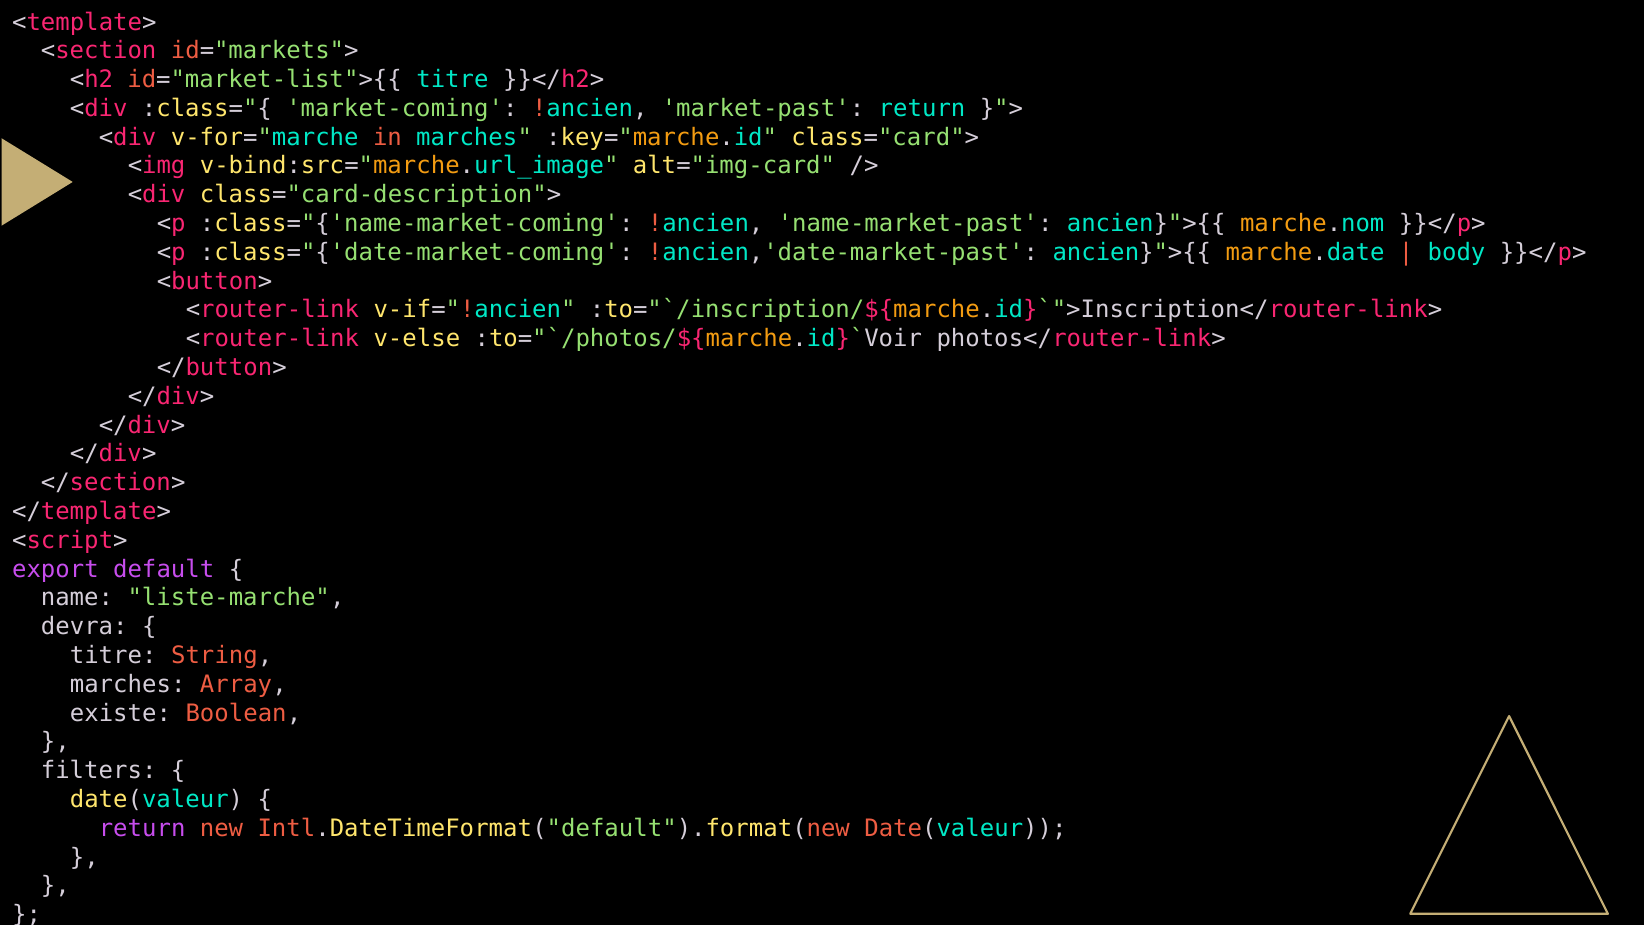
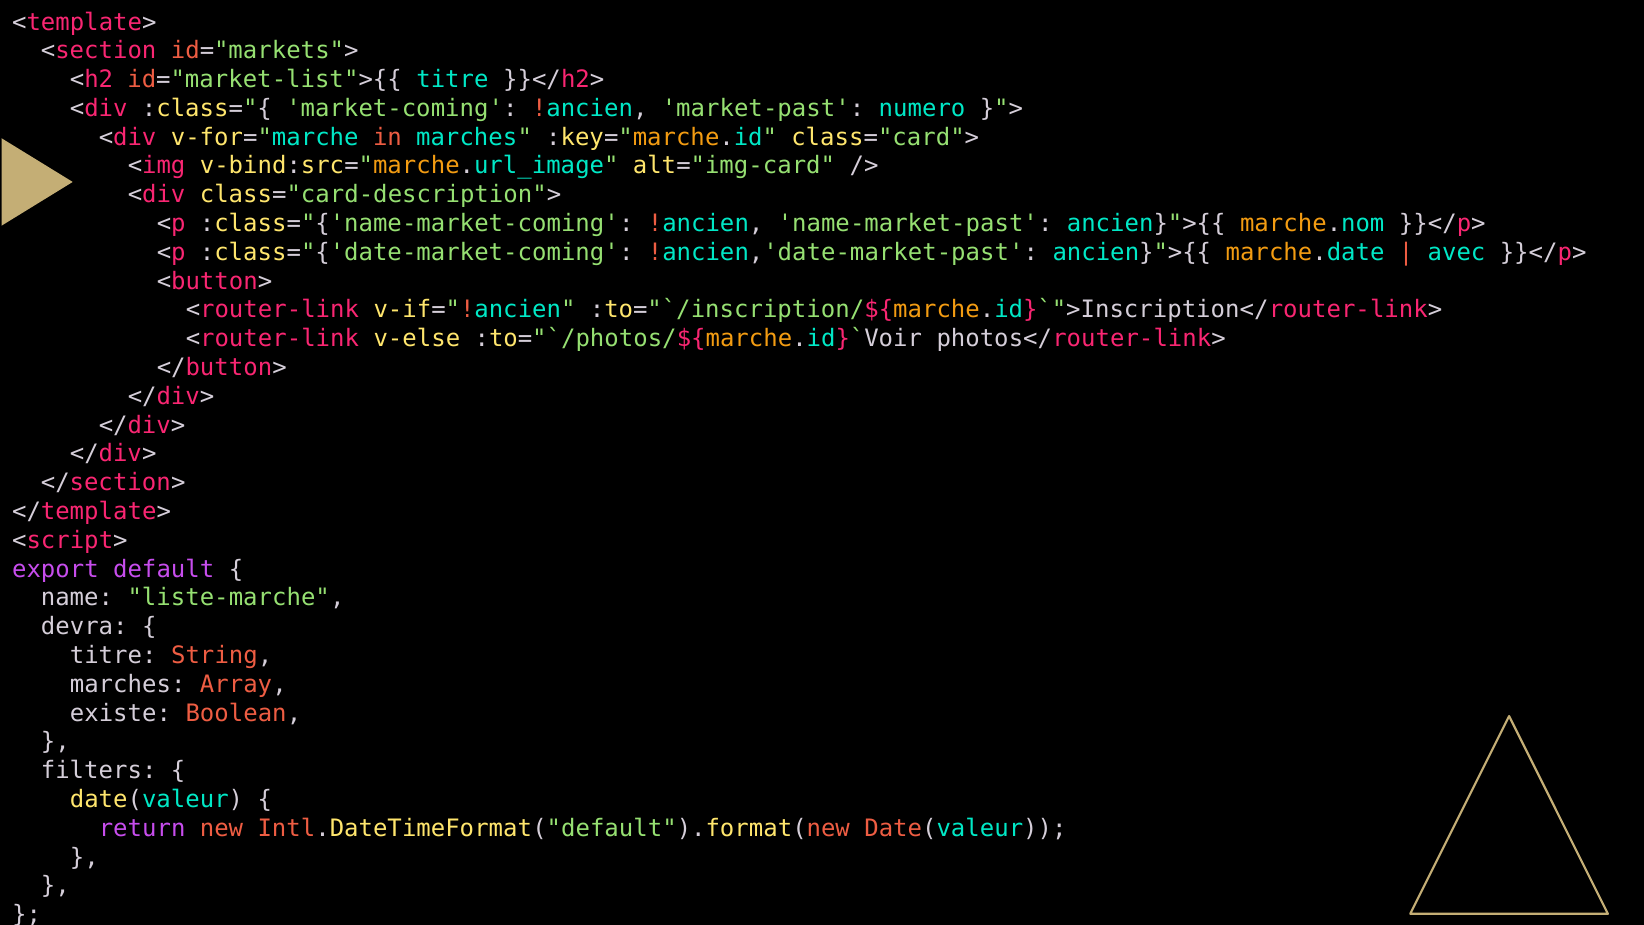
market-past return: return -> numero (922, 108)
body: body -> avec (1457, 252)
